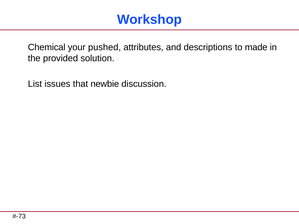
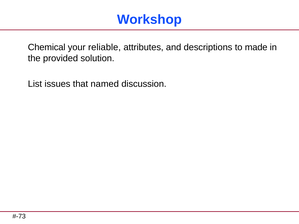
pushed: pushed -> reliable (104, 47)
newbie: newbie -> named (105, 84)
